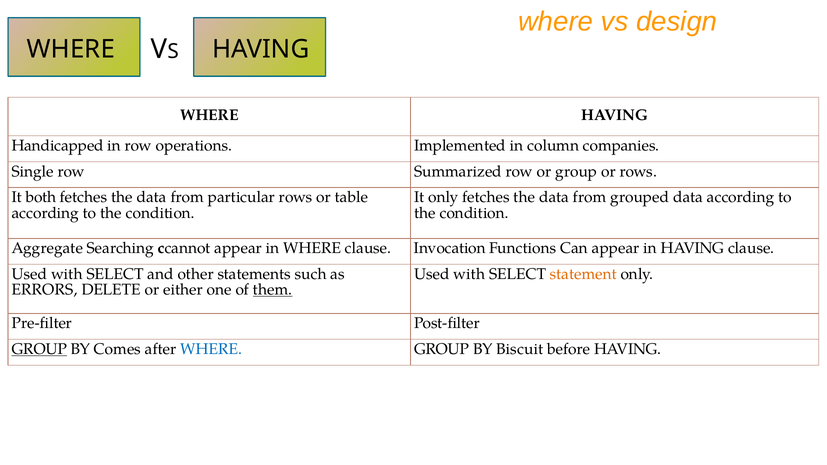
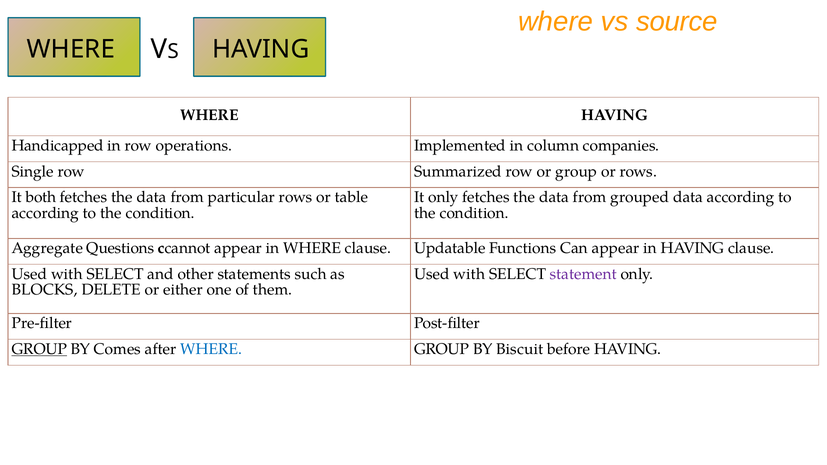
design: design -> source (677, 22)
Searching: Searching -> Questions (120, 248)
Invocation: Invocation -> Updatable (450, 248)
statement colour: orange -> purple (583, 274)
ERRORS: ERRORS -> BLOCKS (45, 290)
them underline: present -> none (273, 290)
